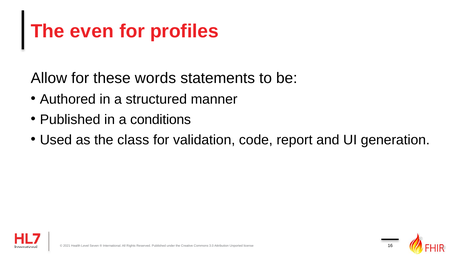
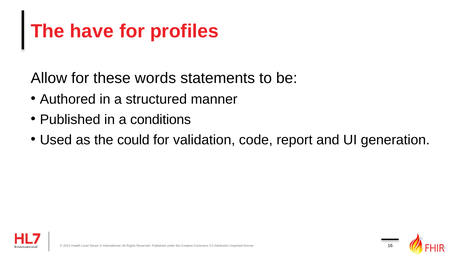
even: even -> have (92, 31)
class: class -> could (133, 140)
